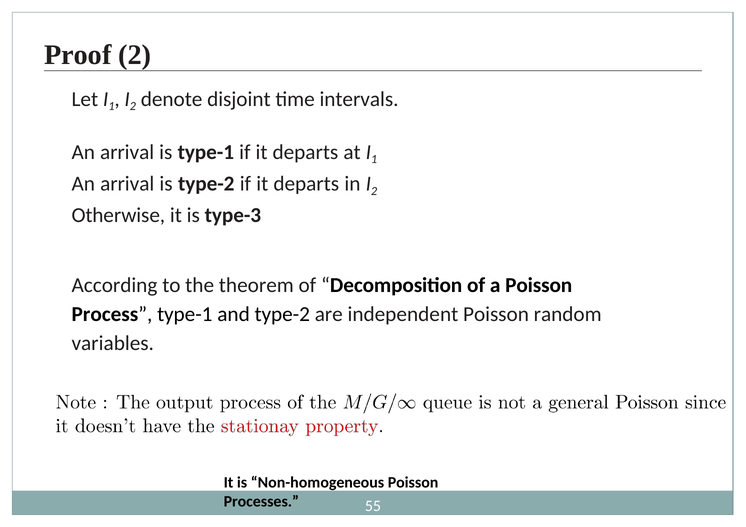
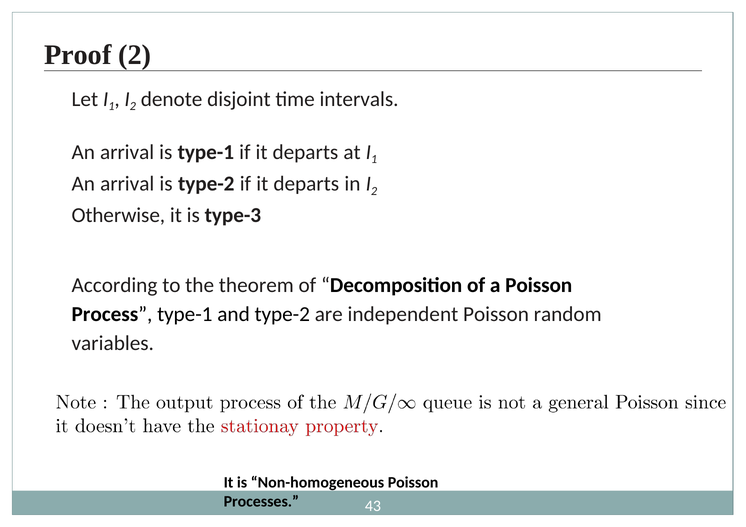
55: 55 -> 43 (373, 506)
